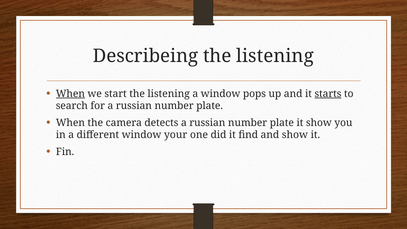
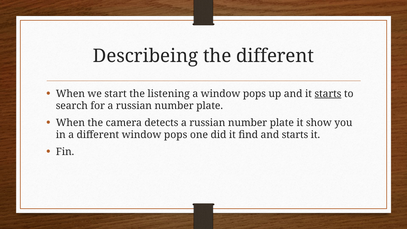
Describeing the listening: listening -> different (275, 56)
When underline: present -> none (70, 94)
different window your: your -> pops (176, 135)
and show: show -> starts (295, 135)
